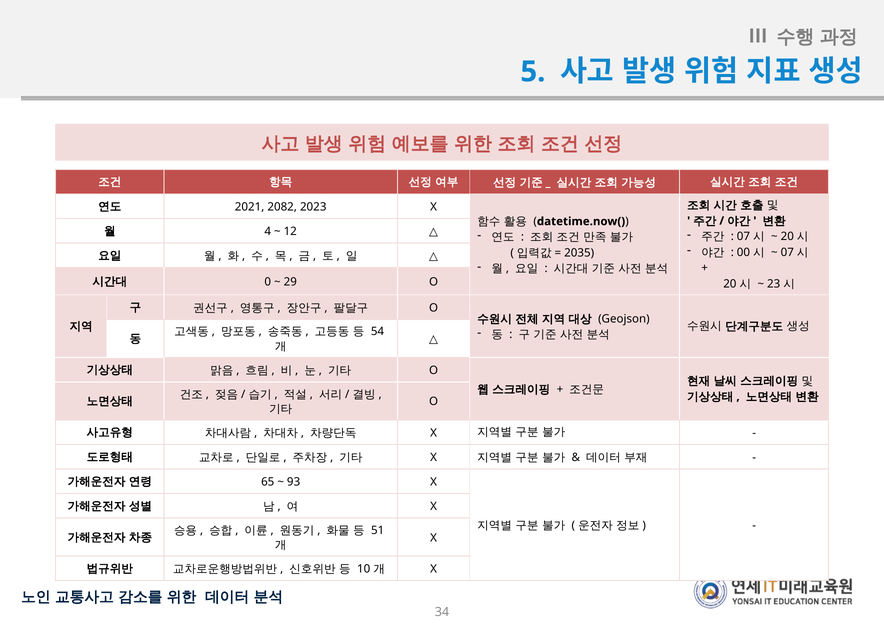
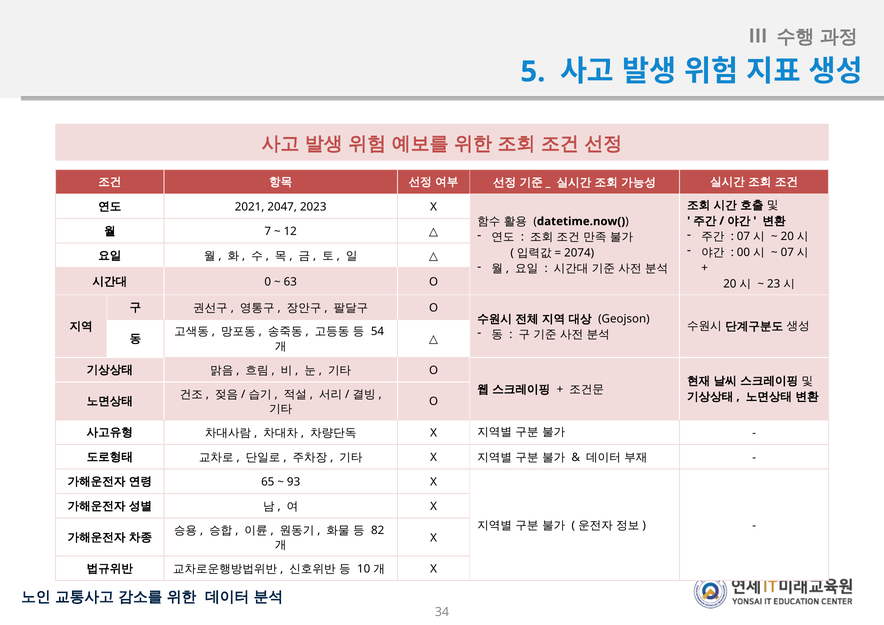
2082: 2082 -> 2047 (282, 207)
4: 4 -> 7 (268, 231)
2035: 2035 -> 2074 (579, 253)
29: 29 -> 63 (290, 282)
51: 51 -> 82 (378, 530)
